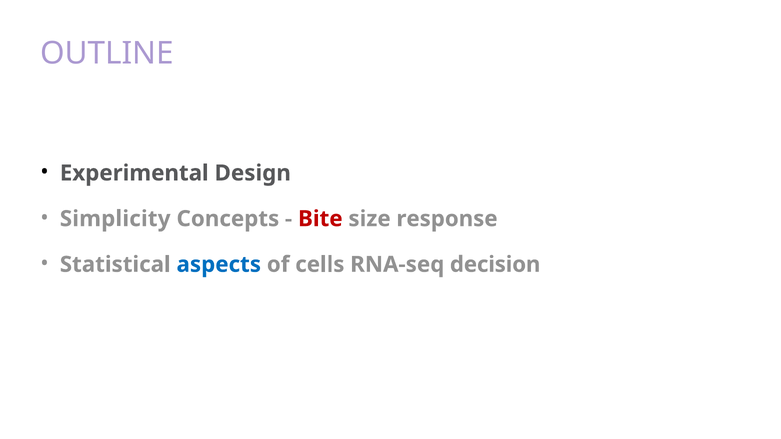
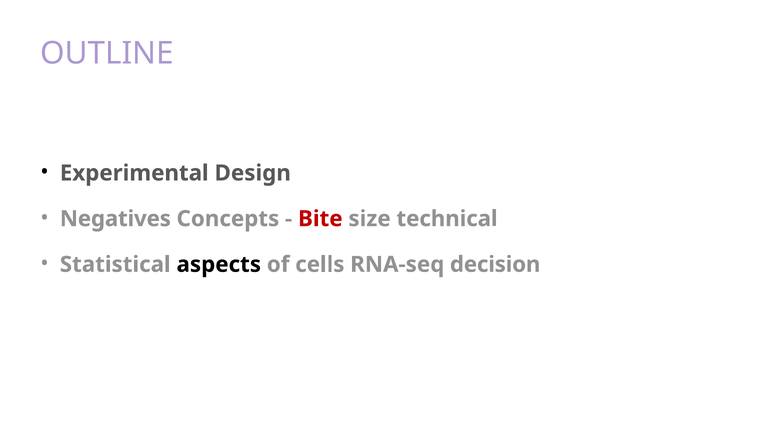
Simplicity: Simplicity -> Negatives (115, 219)
response: response -> technical (447, 219)
aspects colour: blue -> black (219, 265)
